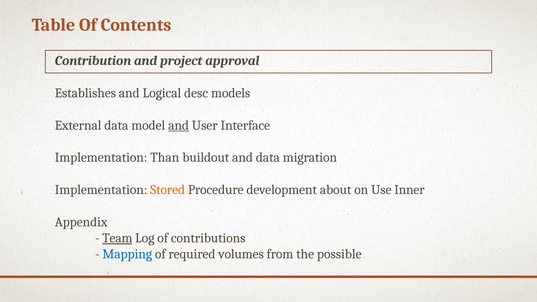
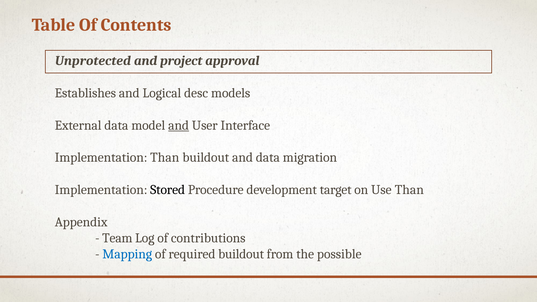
Contribution: Contribution -> Unprotected (93, 61)
Stored colour: orange -> black (168, 190)
about: about -> target (336, 190)
Use Inner: Inner -> Than (409, 190)
Team underline: present -> none (117, 238)
required volumes: volumes -> buildout (241, 254)
